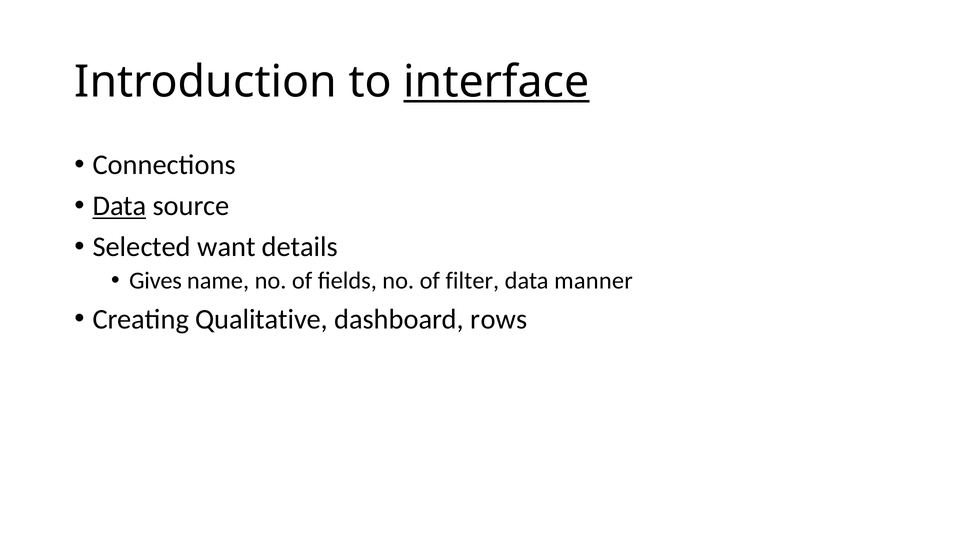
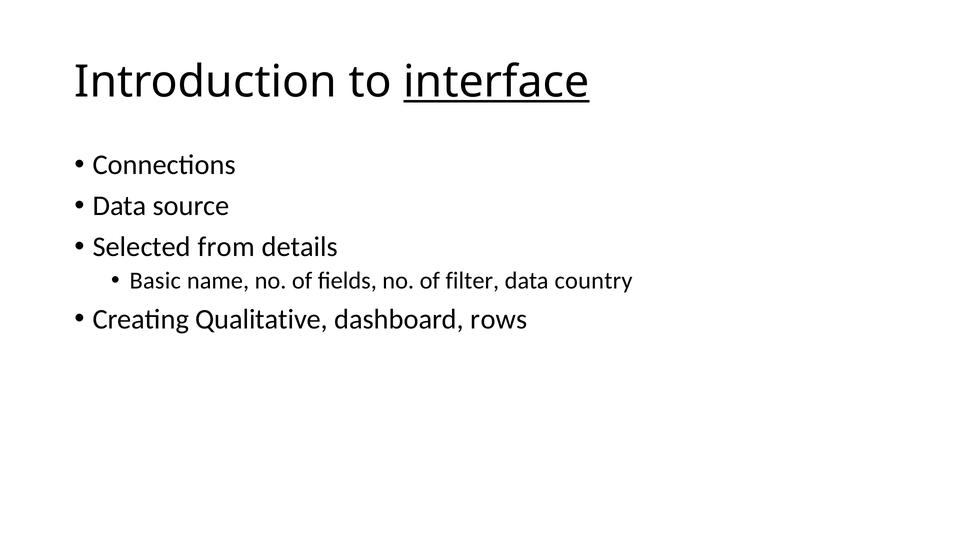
Data underline: present -> none (120, 206)
want: want -> from (226, 247)
Gives: Gives -> Basic (155, 281)
manner: manner -> country (593, 281)
